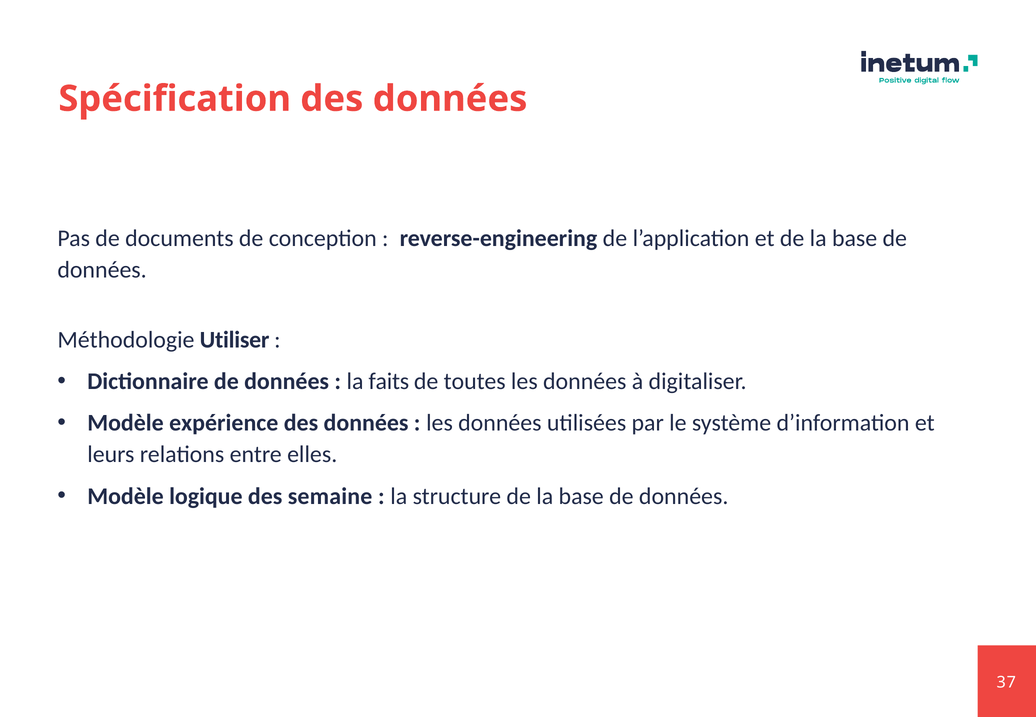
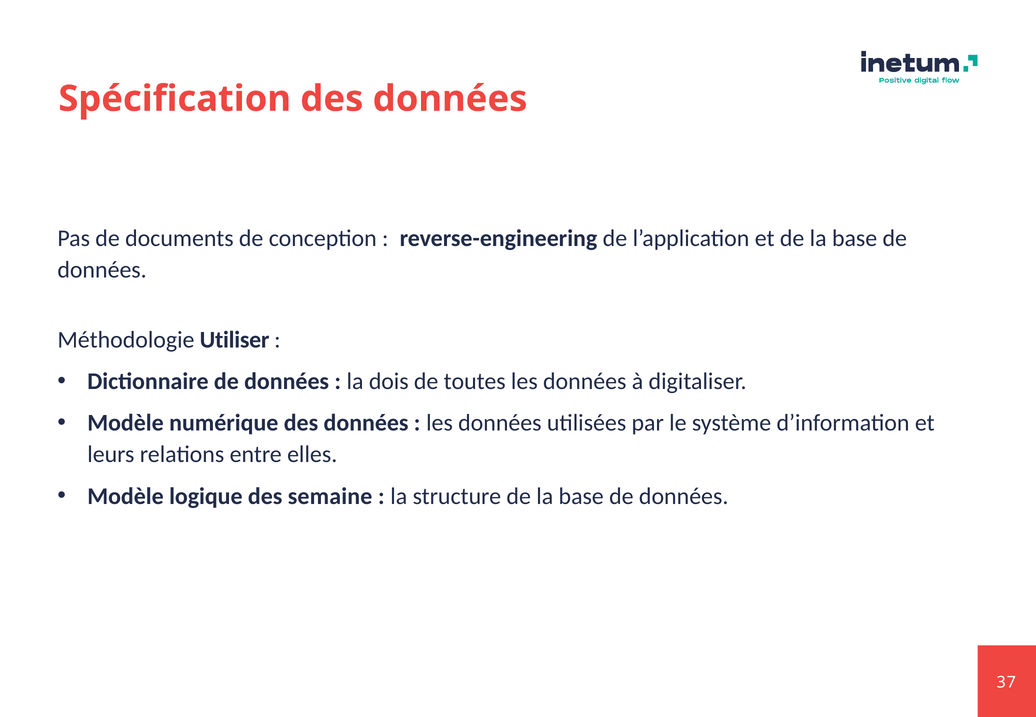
faits: faits -> dois (389, 382)
expérience: expérience -> numérique (224, 423)
